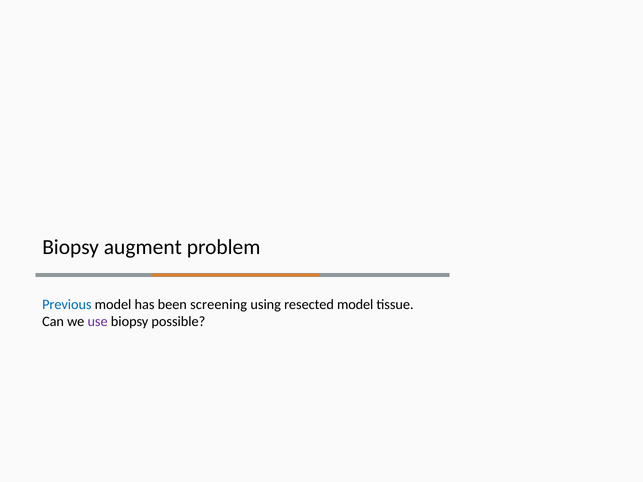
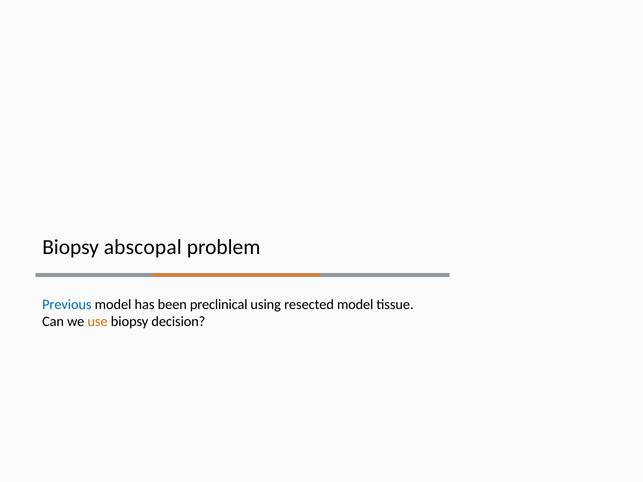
augment: augment -> abscopal (143, 247)
screening: screening -> preclinical (219, 304)
use colour: purple -> orange (98, 322)
possible: possible -> decision (178, 322)
